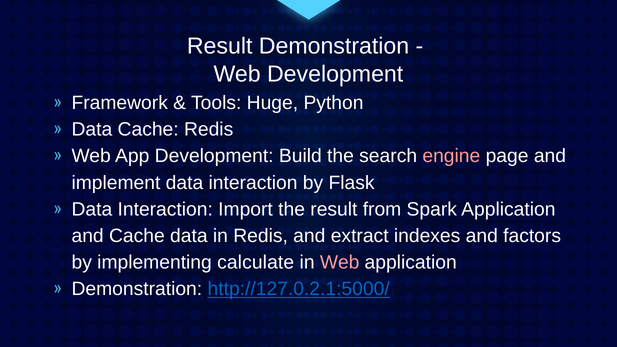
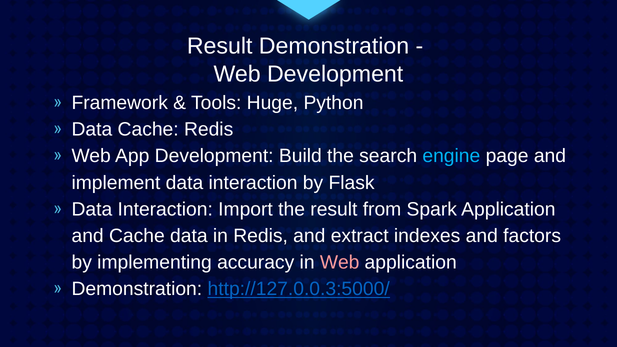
engine colour: pink -> light blue (451, 156)
calculate: calculate -> accuracy (256, 263)
http://127.0.2.1:5000/: http://127.0.2.1:5000/ -> http://127.0.0.3:5000/ (299, 289)
